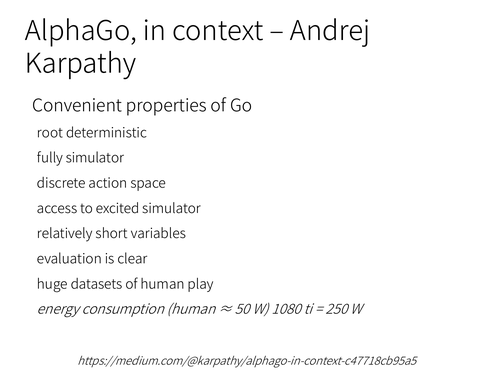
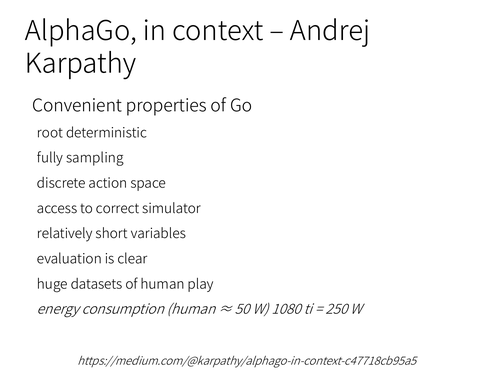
fully simulator: simulator -> sampling (95, 158)
excited: excited -> correct (118, 209)
